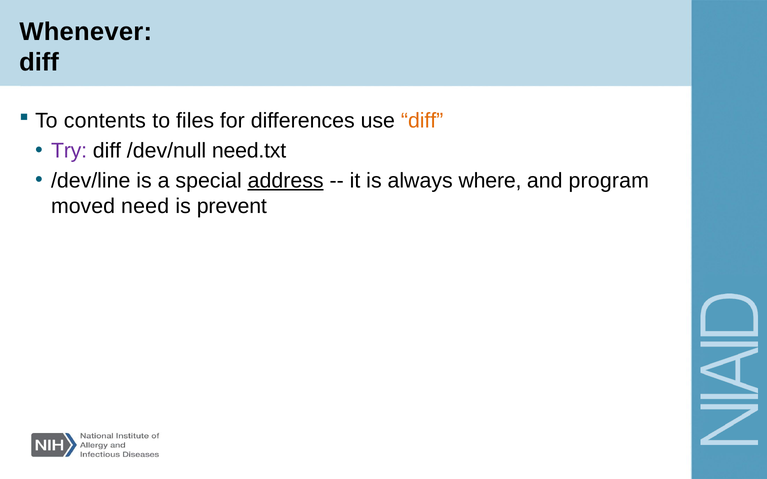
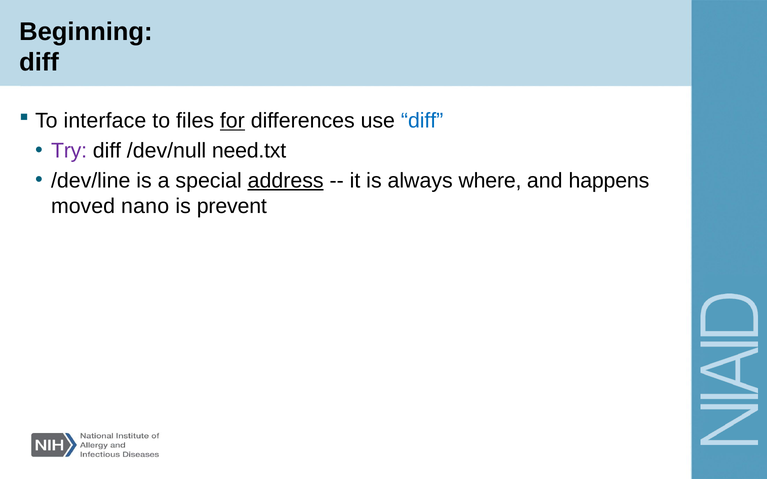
Whenever: Whenever -> Beginning (86, 32)
contents: contents -> interface (105, 121)
for underline: none -> present (232, 121)
diff colour: orange -> blue (422, 121)
program: program -> happens (609, 181)
need: need -> nano (145, 206)
